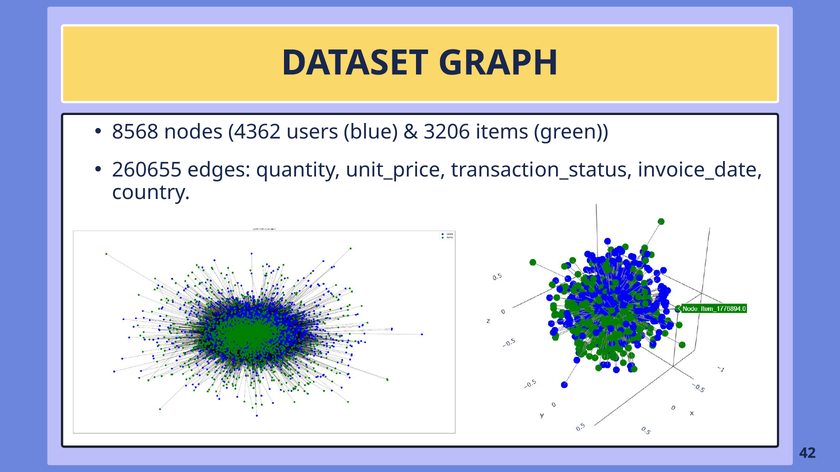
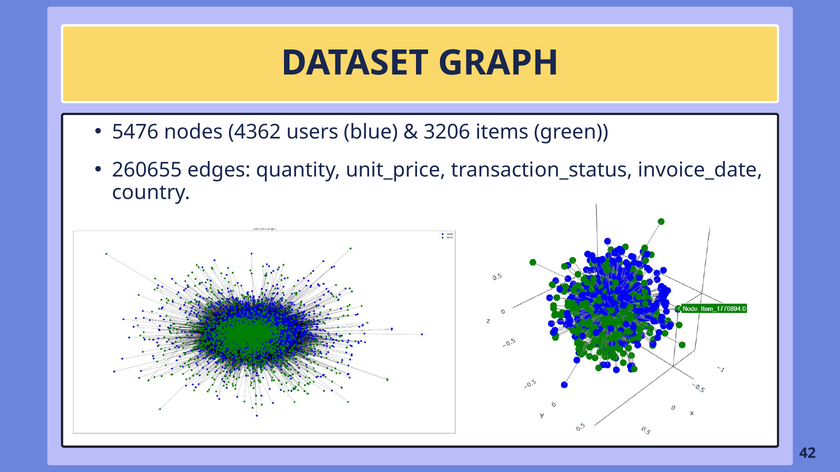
8568: 8568 -> 5476 (135, 132)
